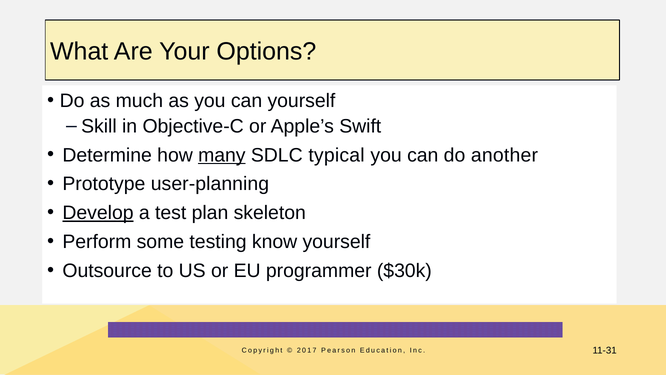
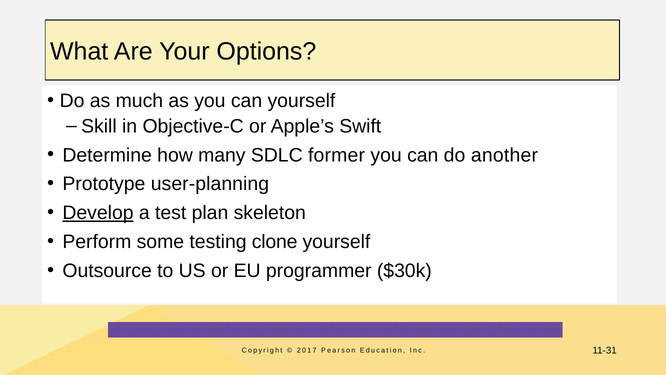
many underline: present -> none (222, 155)
typical: typical -> former (337, 155)
know: know -> clone (275, 242)
